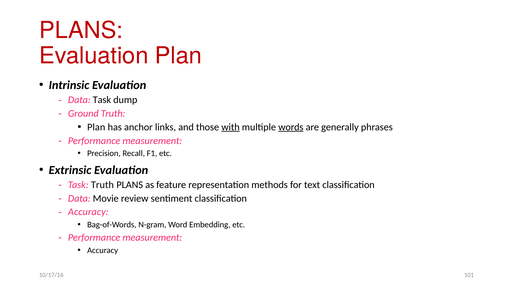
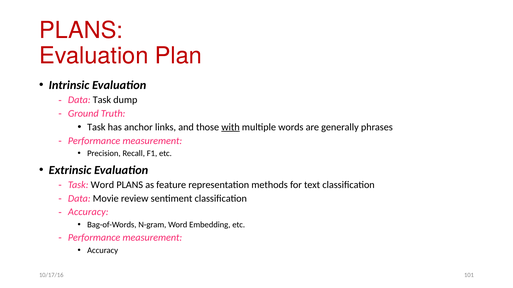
Plan: Plan -> Task (96, 127)
words underline: present -> none (291, 127)
Task Truth: Truth -> Word (102, 185)
